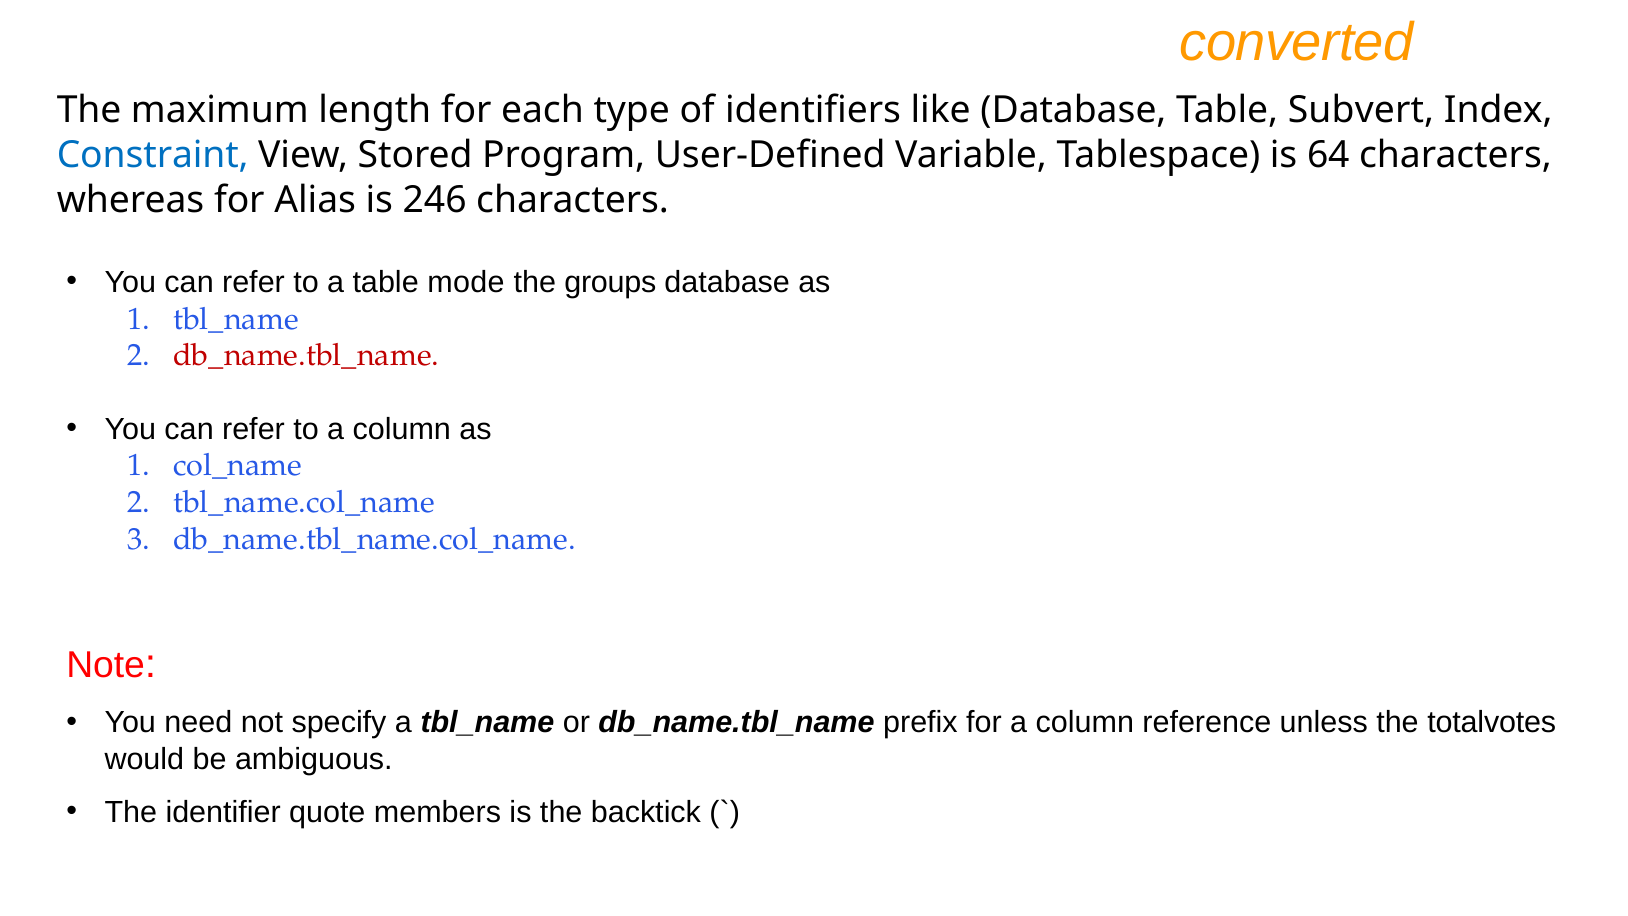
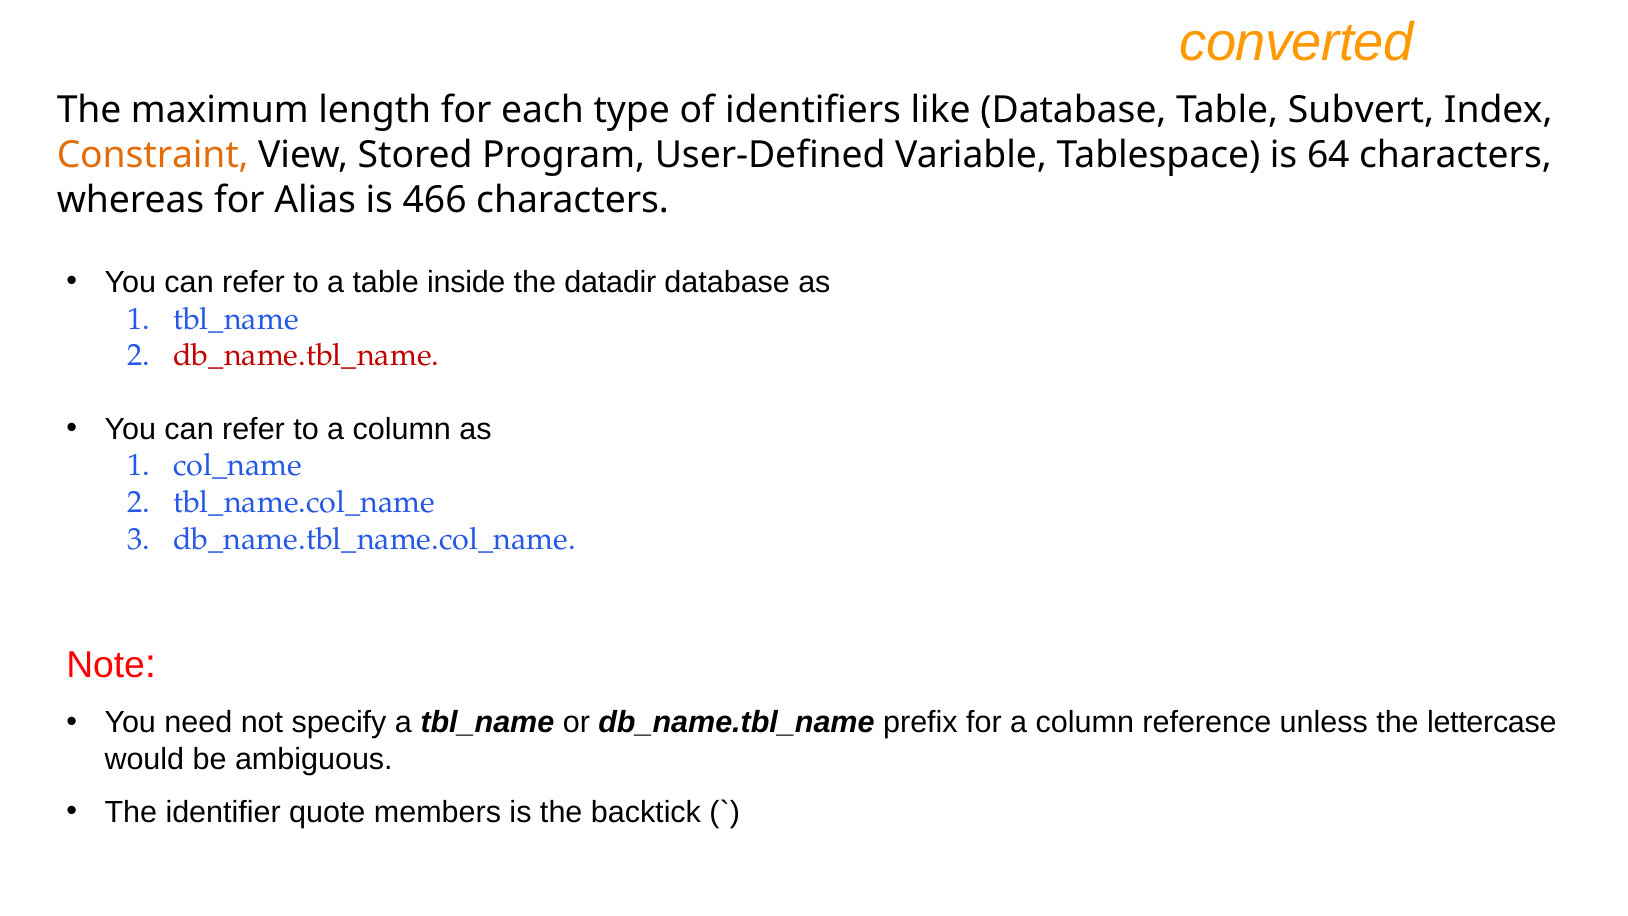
Constraint colour: blue -> orange (153, 155)
246: 246 -> 466 (435, 200)
mode: mode -> inside (466, 282)
groups: groups -> datadir (610, 282)
totalvotes: totalvotes -> lettercase (1492, 722)
